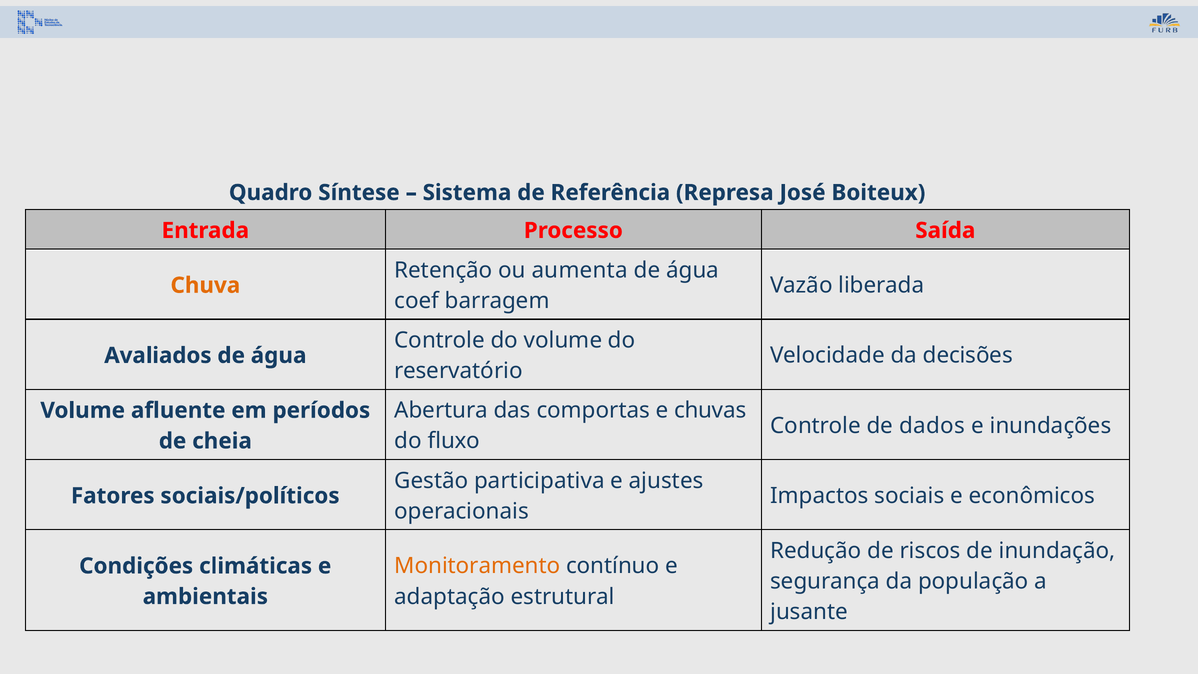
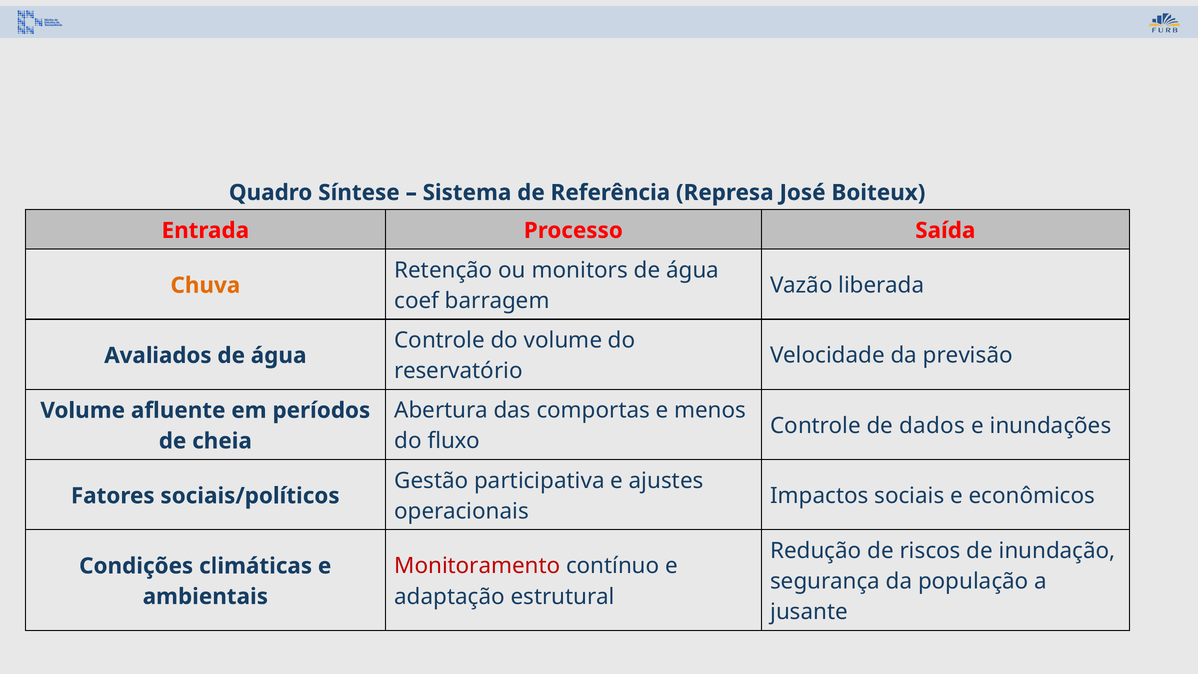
aumenta: aumenta -> monitors (580, 270)
decisões: decisões -> previsão (968, 355)
chuvas: chuvas -> menos (710, 410)
Monitoramento colour: orange -> red (477, 566)
